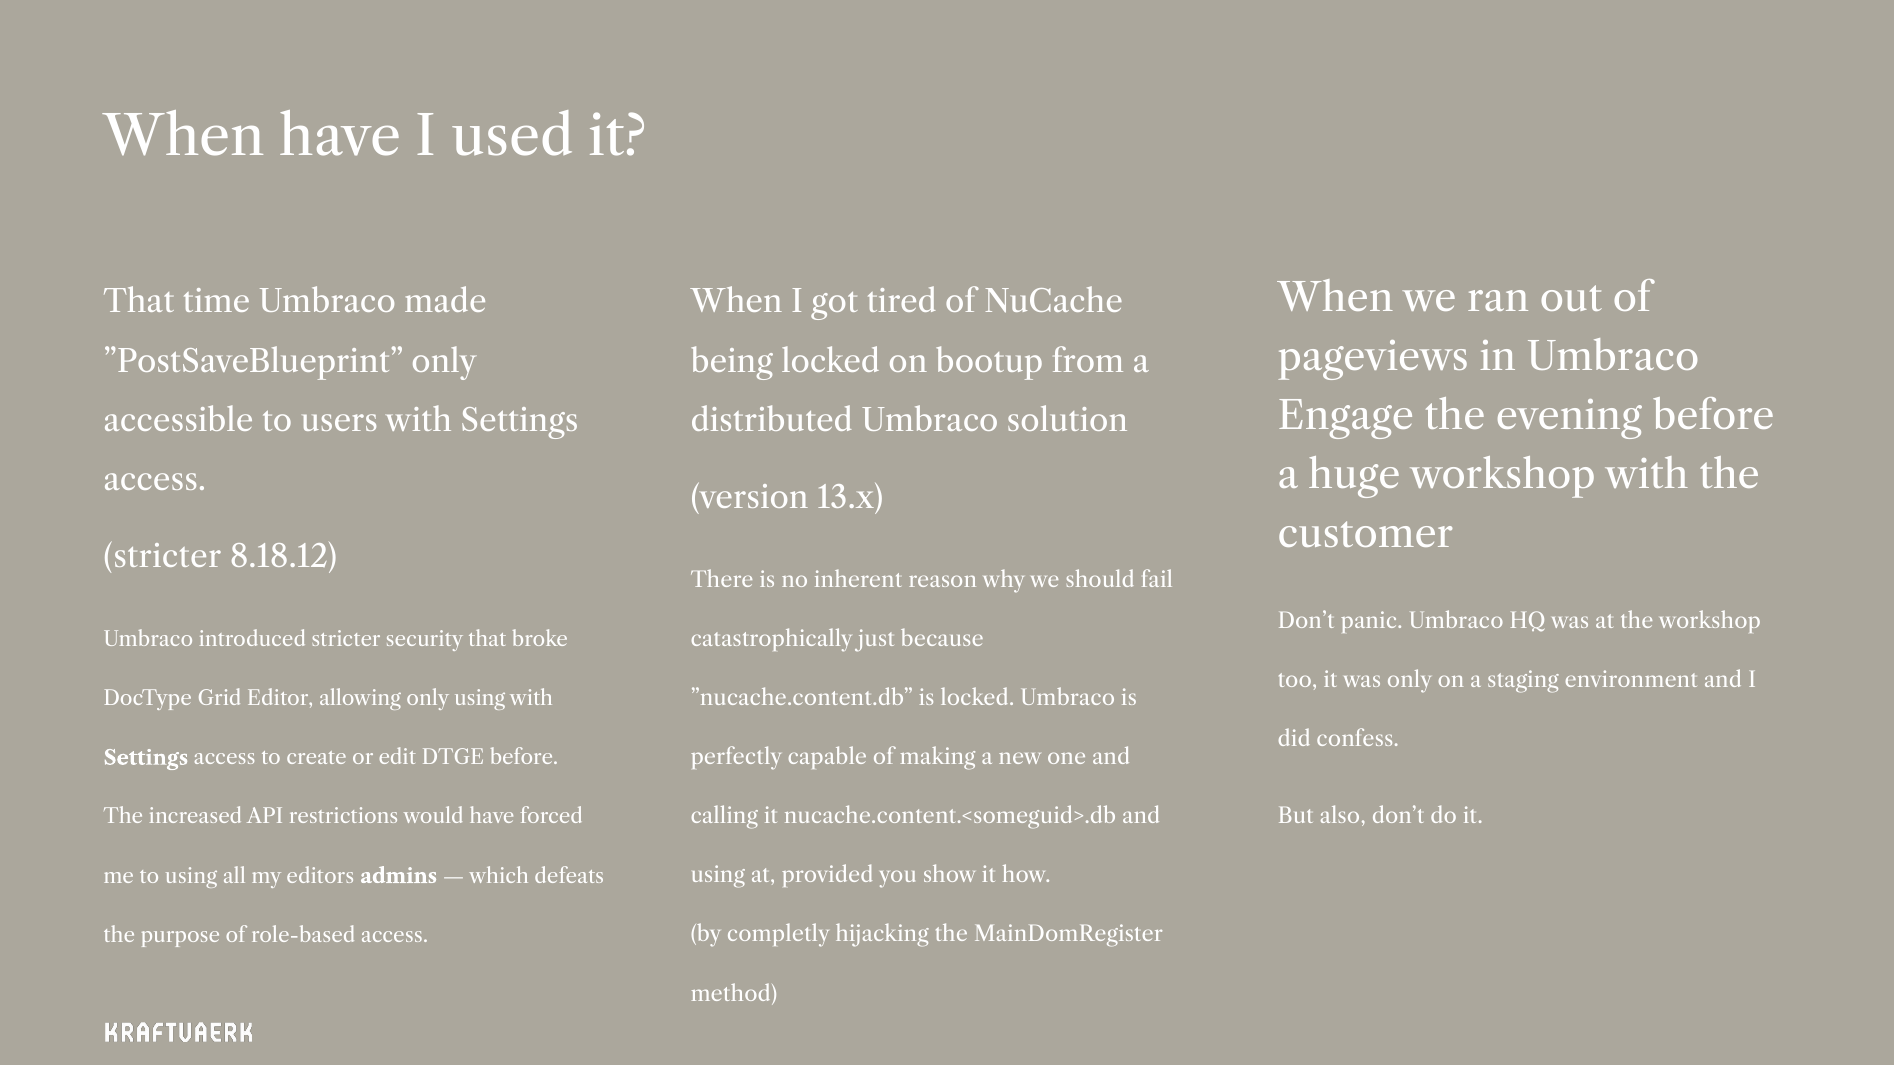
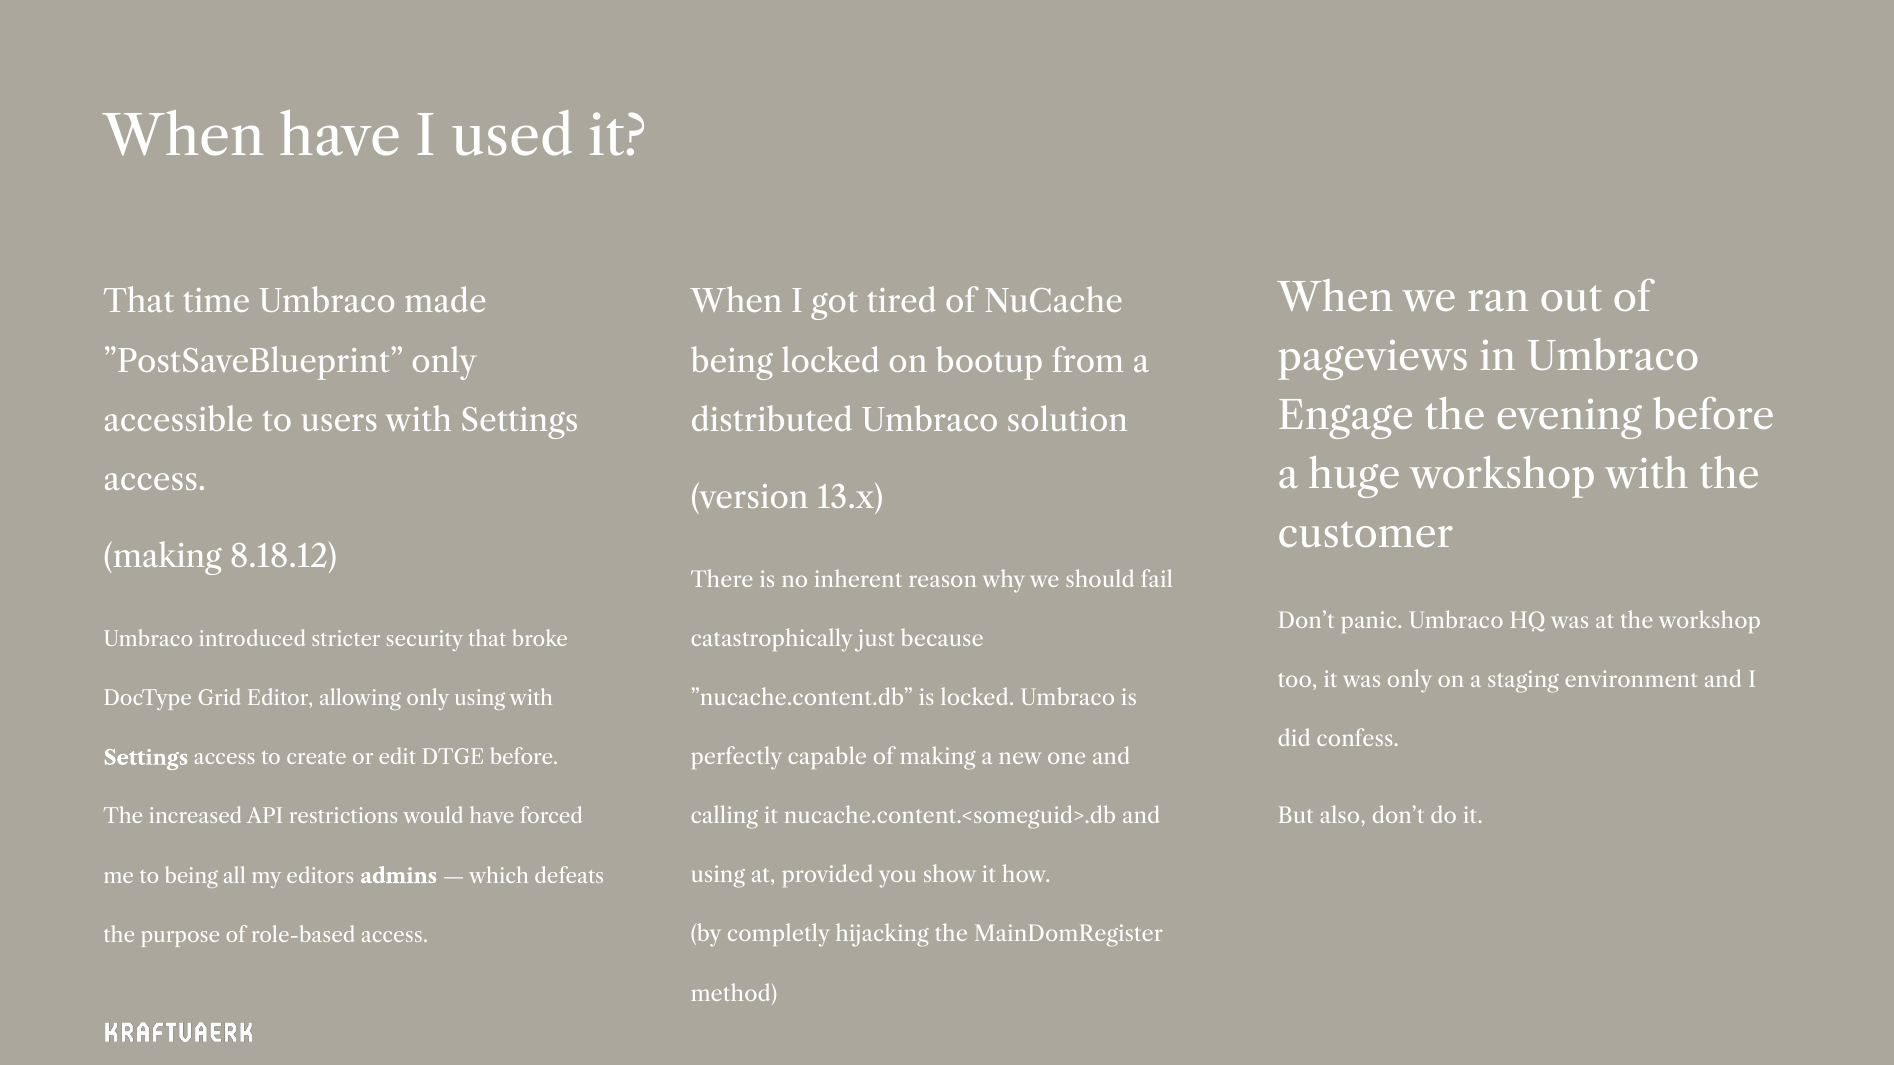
stricter: stricter -> making (163, 557)
to using: using -> being (191, 877)
